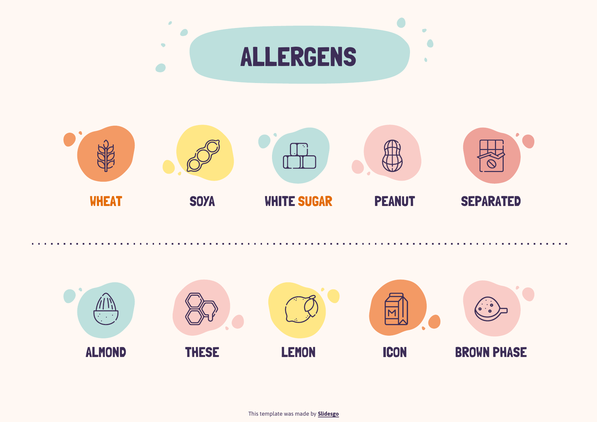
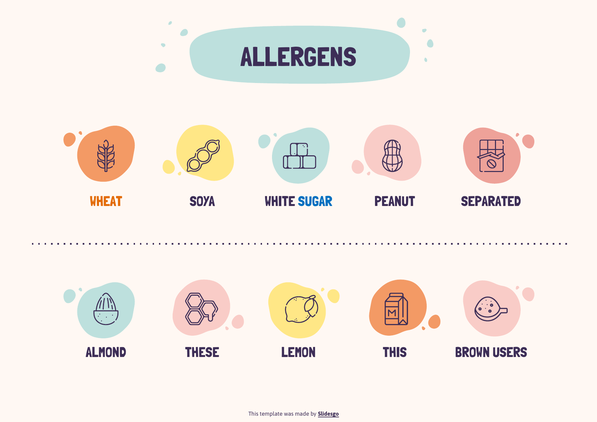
SUGAR colour: orange -> blue (315, 202)
LEMON ICON: ICON -> THIS (395, 353)
PHASE: PHASE -> USERS (510, 353)
